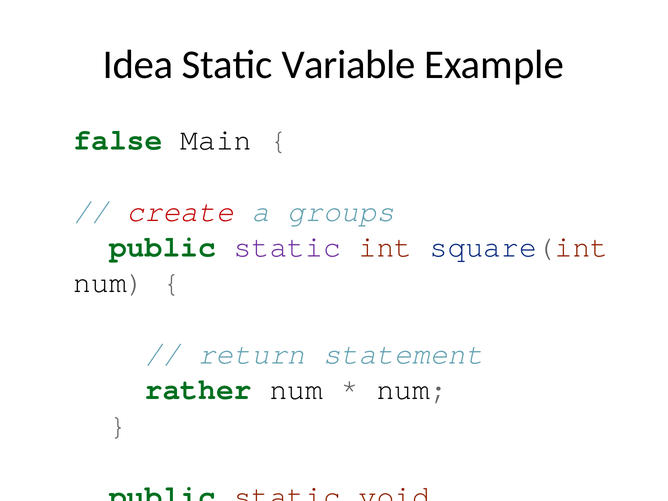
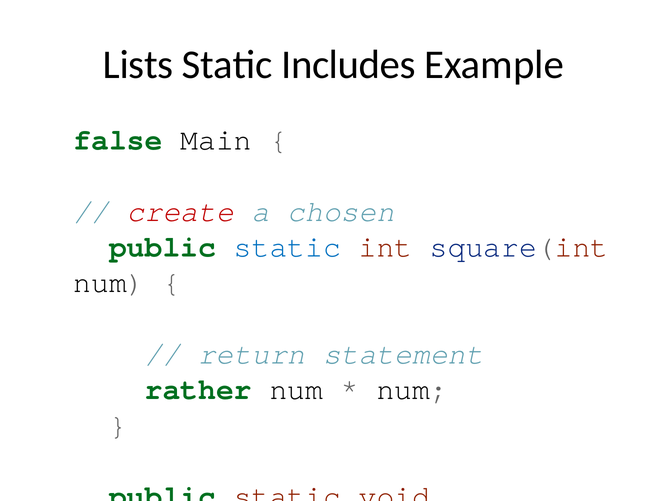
Idea: Idea -> Lists (138, 65)
Variable: Variable -> Includes (349, 65)
groups: groups -> chosen (341, 211)
static colour: purple -> blue (287, 247)
